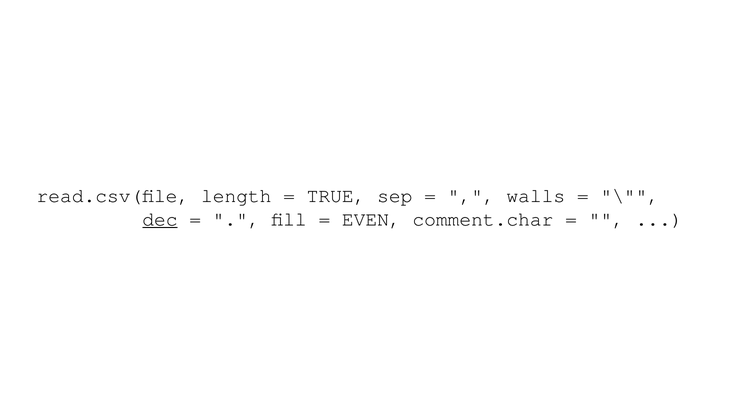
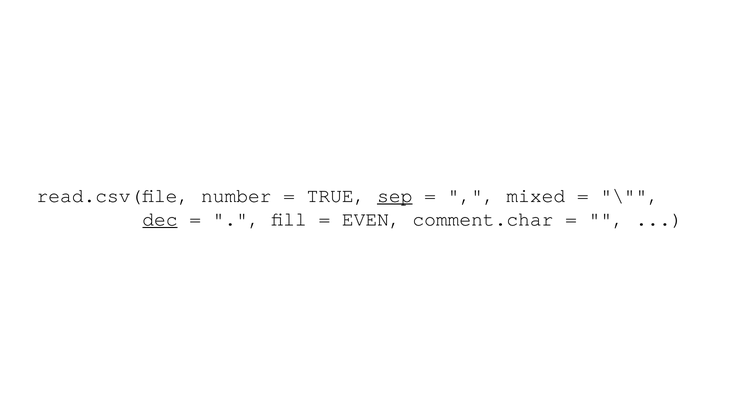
length: length -> number (236, 195)
sep underline: none -> present (395, 195)
walls: walls -> mixed (536, 195)
